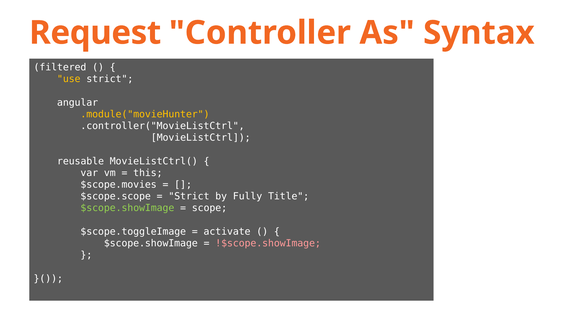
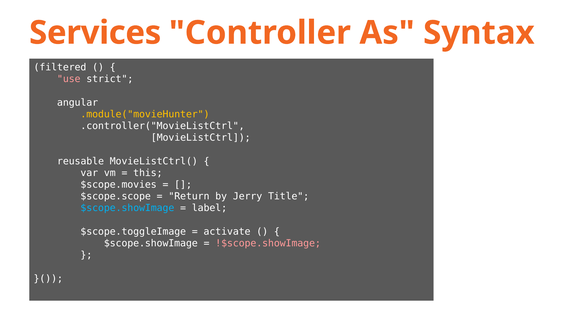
Request: Request -> Services (95, 33)
use colour: yellow -> pink (69, 79)
Strict: Strict -> Return (189, 196)
Fully: Fully -> Jerry (248, 196)
$scope.showImage colour: light green -> light blue (127, 208)
scope: scope -> label (209, 208)
